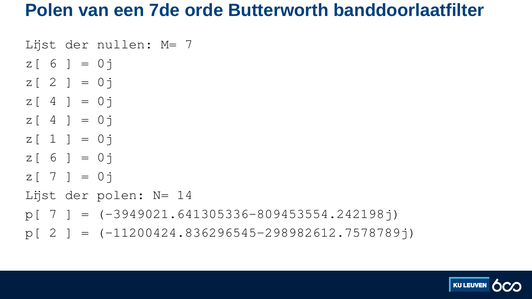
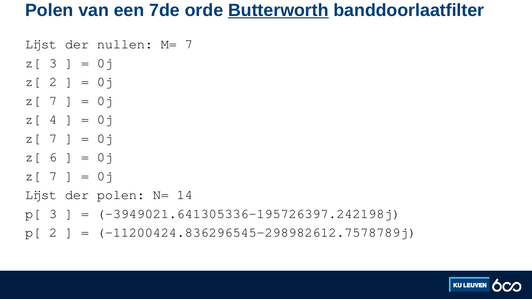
Butterworth underline: none -> present (278, 10)
6: 6 -> 3 (53, 63)
4: 4 -> 7 (53, 101)
1: 1 -> 7 (53, 138)
p[ 7: 7 -> 3 (53, 214)
-3949021.641305336-809453554.242198j: -3949021.641305336-809453554.242198j -> -3949021.641305336-195726397.242198j (249, 214)
